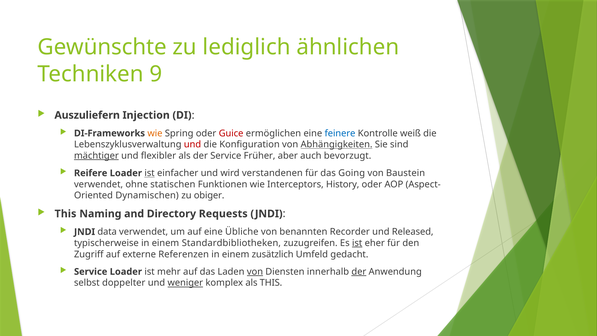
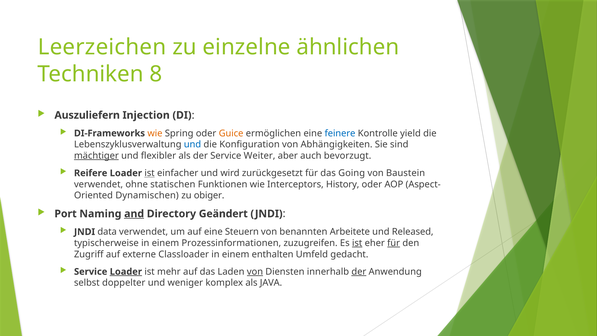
Gewünschte: Gewünschte -> Leerzeichen (102, 47)
lediglich: lediglich -> einzelne (247, 47)
9: 9 -> 8 (156, 74)
Guice colour: red -> orange (231, 133)
weiß: weiß -> yield (410, 133)
und colour: red -> blue (193, 144)
Abhängigkeiten underline: present -> none (337, 144)
Früher: Früher -> Weiter (260, 156)
verstandenen: verstandenen -> zurückgesetzt (272, 173)
This: This -> Port (66, 214)
and underline: none -> present (134, 214)
Requests: Requests -> Geändert (223, 214)
Übliche: Übliche -> Steuern (242, 232)
Recorder: Recorder -> Arbeitete (350, 232)
Standardbibliotheken: Standardbibliotheken -> Prozessinformationen (231, 243)
für underline: none -> present (394, 243)
Referenzen: Referenzen -> Classloader (184, 254)
zusätzlich: zusätzlich -> enthalten (273, 254)
Loader underline: none -> present (126, 272)
weniger underline: present -> none (185, 283)
als THIS: THIS -> JAVA (271, 283)
